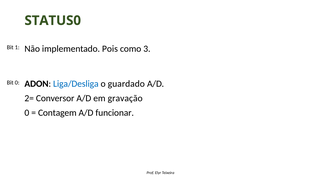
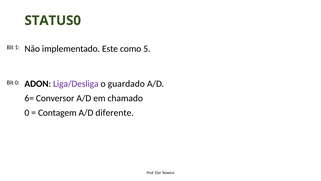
Pois: Pois -> Este (110, 49)
3: 3 -> 5 (147, 49)
Liga/Desliga colour: blue -> purple (76, 83)
2=: 2= -> 6= (29, 98)
gravação: gravação -> chamado (125, 98)
funcionar: funcionar -> diferente (115, 113)
